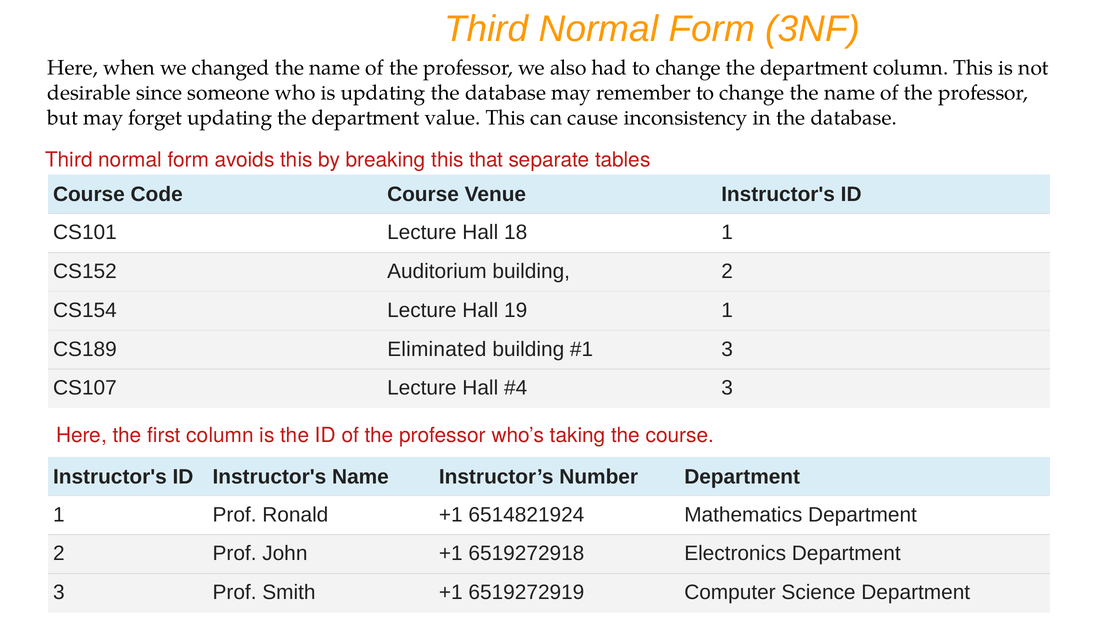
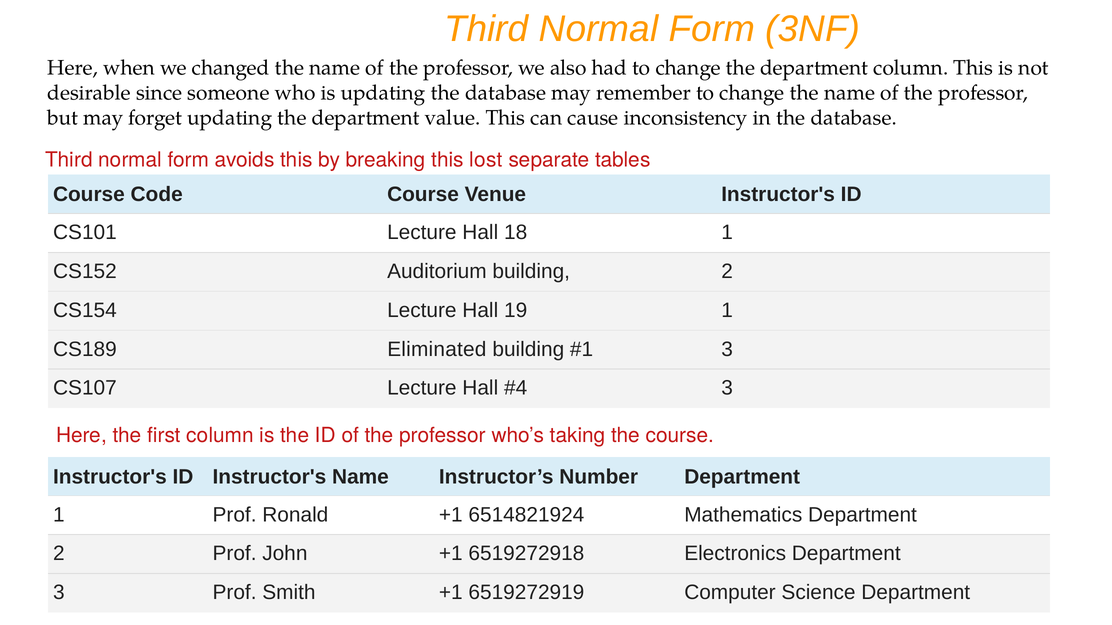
that: that -> lost (486, 160)
